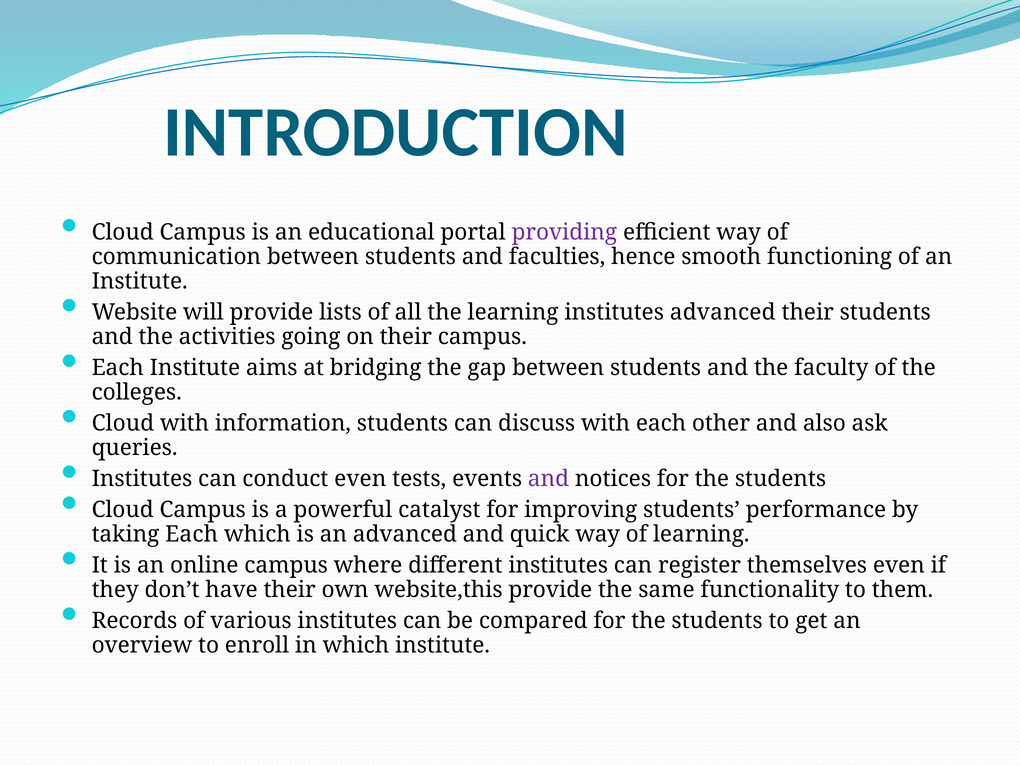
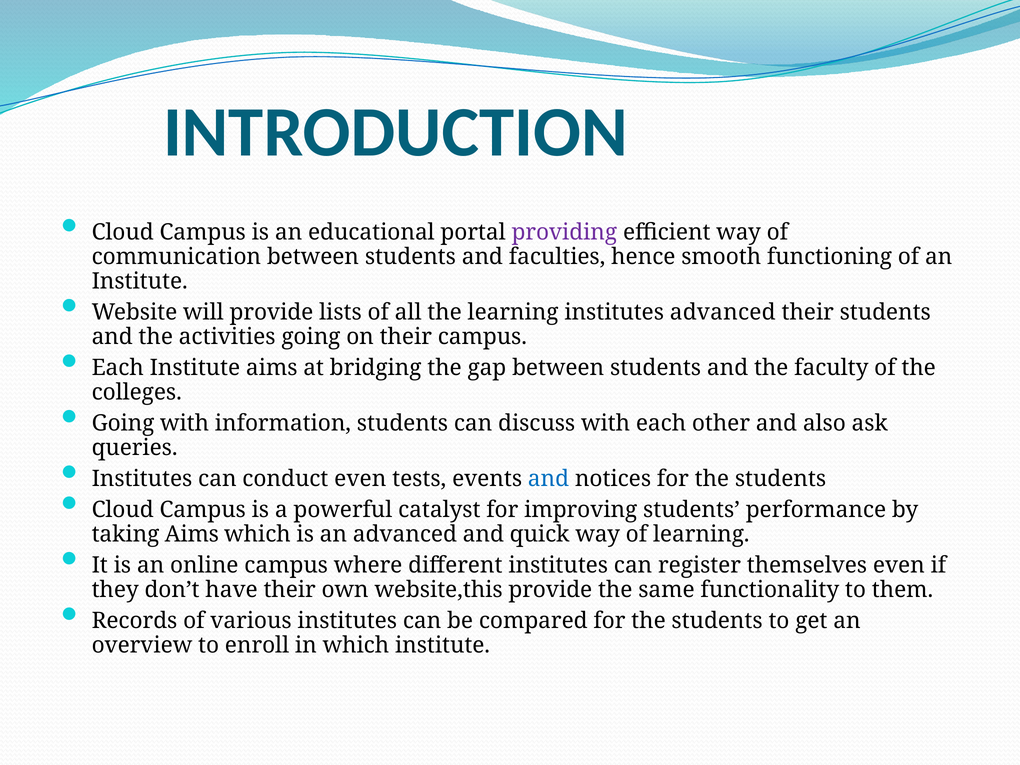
Cloud: Cloud -> Going (123, 423)
and colour: purple -> blue (548, 479)
taking Each: Each -> Aims (192, 534)
